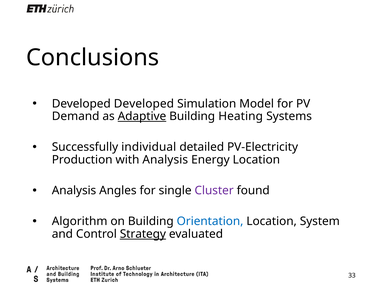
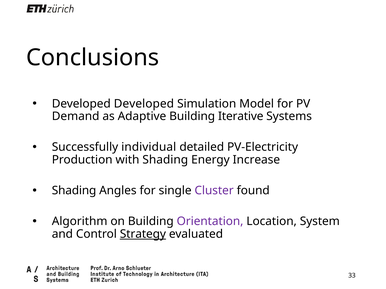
Adaptive underline: present -> none (142, 117)
Heating: Heating -> Iterative (241, 117)
with Analysis: Analysis -> Shading (165, 160)
Energy Location: Location -> Increase (256, 160)
Analysis: Analysis -> Shading (74, 191)
Orientation colour: blue -> purple (210, 222)
